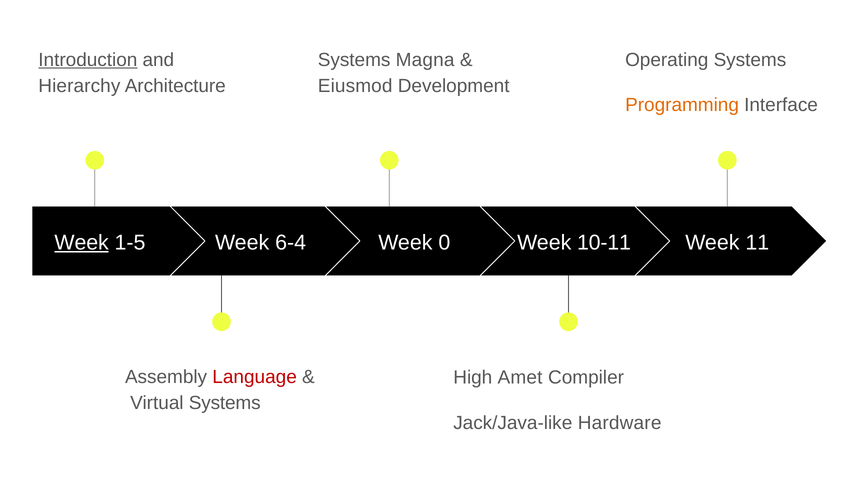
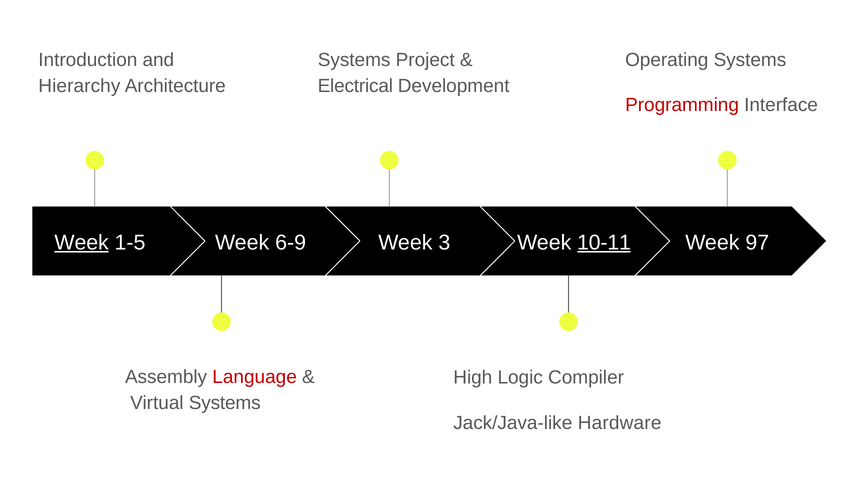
Introduction underline: present -> none (88, 60)
Magna: Magna -> Project (425, 60)
Eiusmod: Eiusmod -> Electrical (355, 86)
Programming colour: orange -> red (682, 105)
6-4: 6-4 -> 6-9 (291, 242)
0: 0 -> 3 (444, 242)
10-11 underline: none -> present (604, 242)
11: 11 -> 97 (757, 242)
Amet: Amet -> Logic (520, 377)
